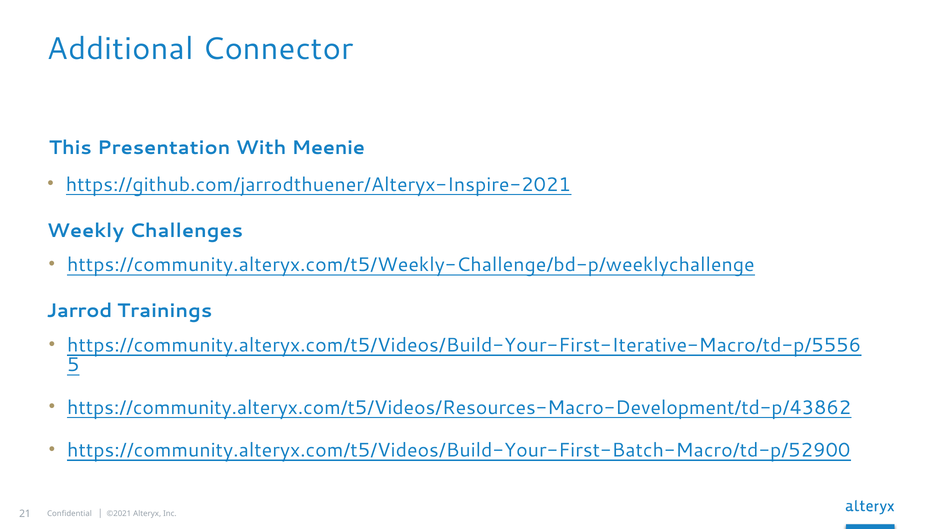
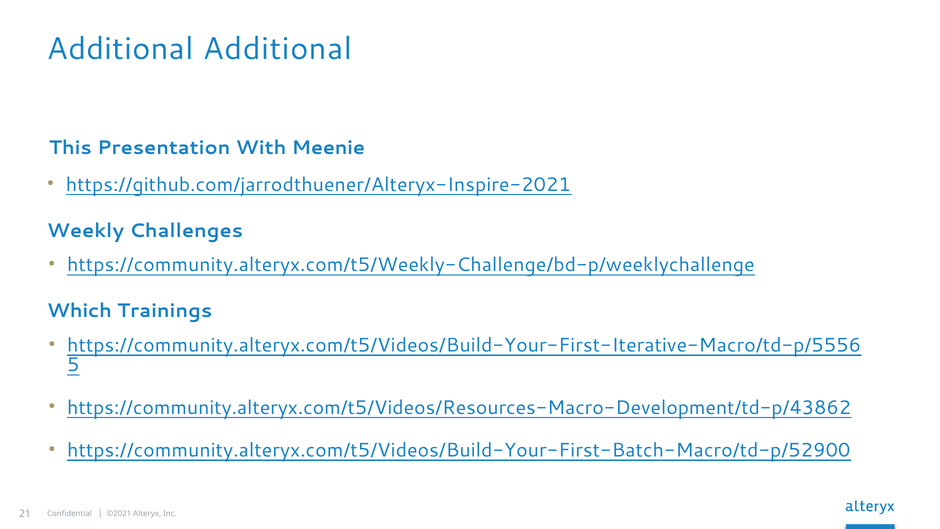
Additional Connector: Connector -> Additional (278, 49)
Jarrod: Jarrod -> Which (79, 311)
